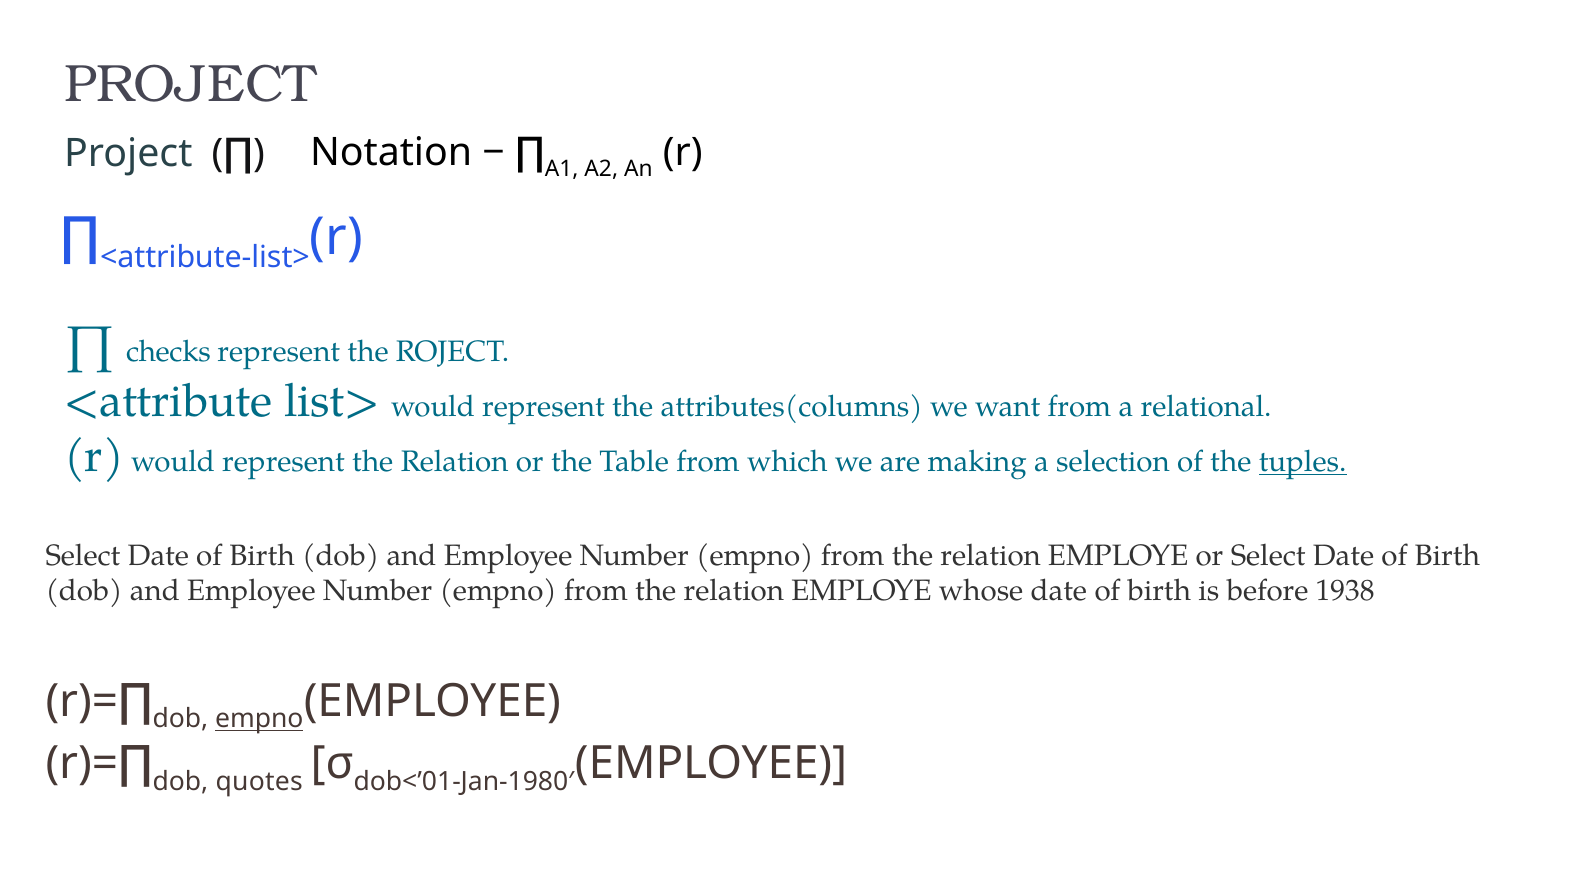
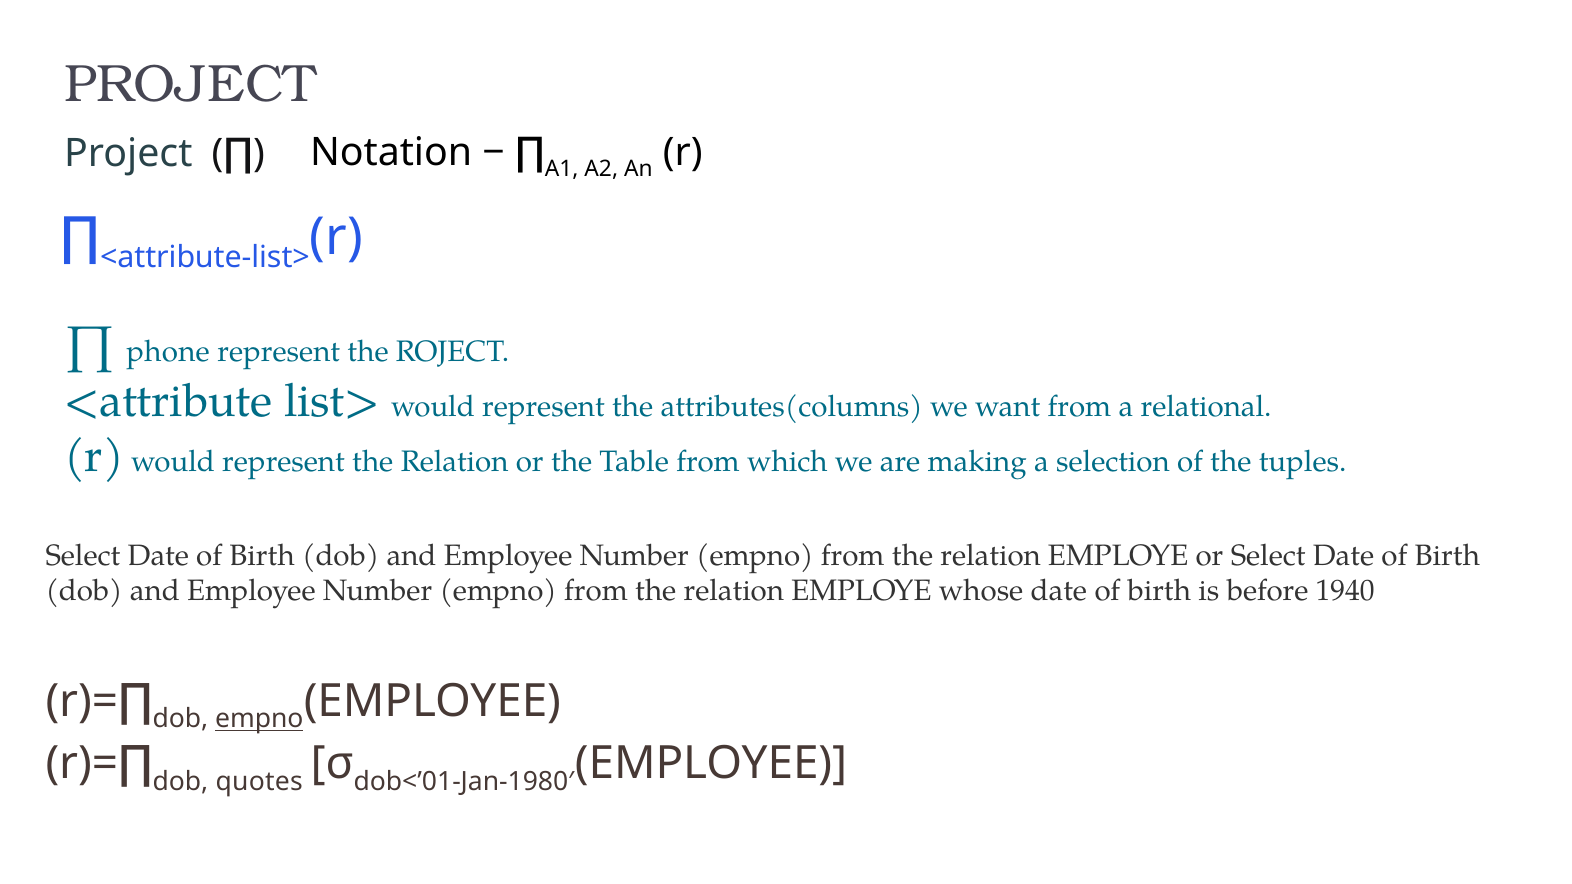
checks: checks -> phone (168, 352)
tuples underline: present -> none (1303, 462)
1938: 1938 -> 1940 (1345, 591)
